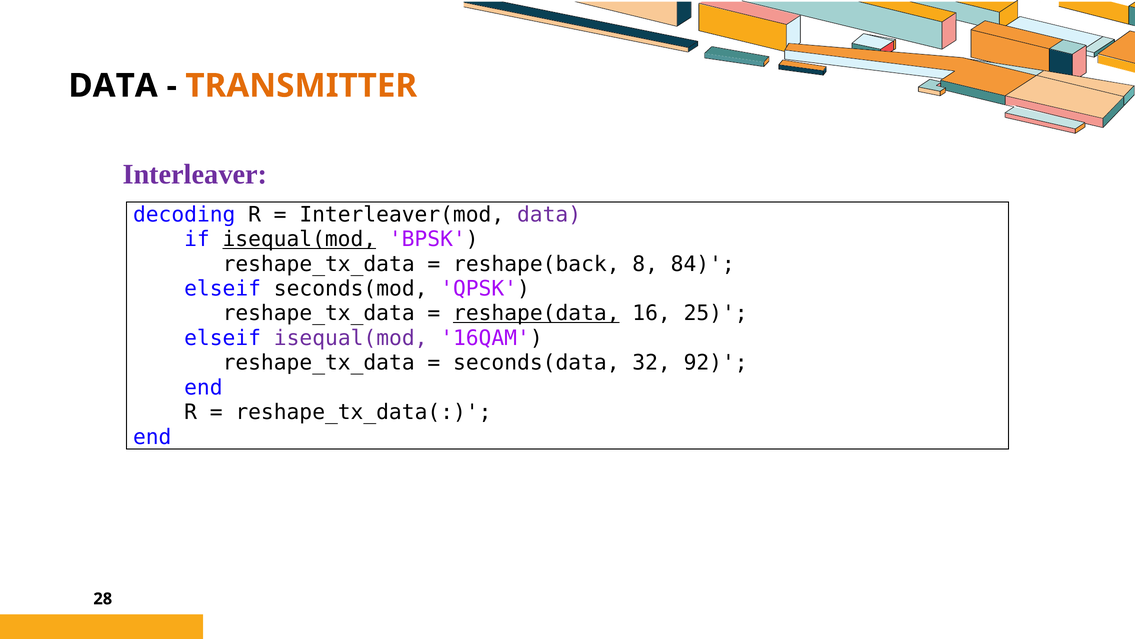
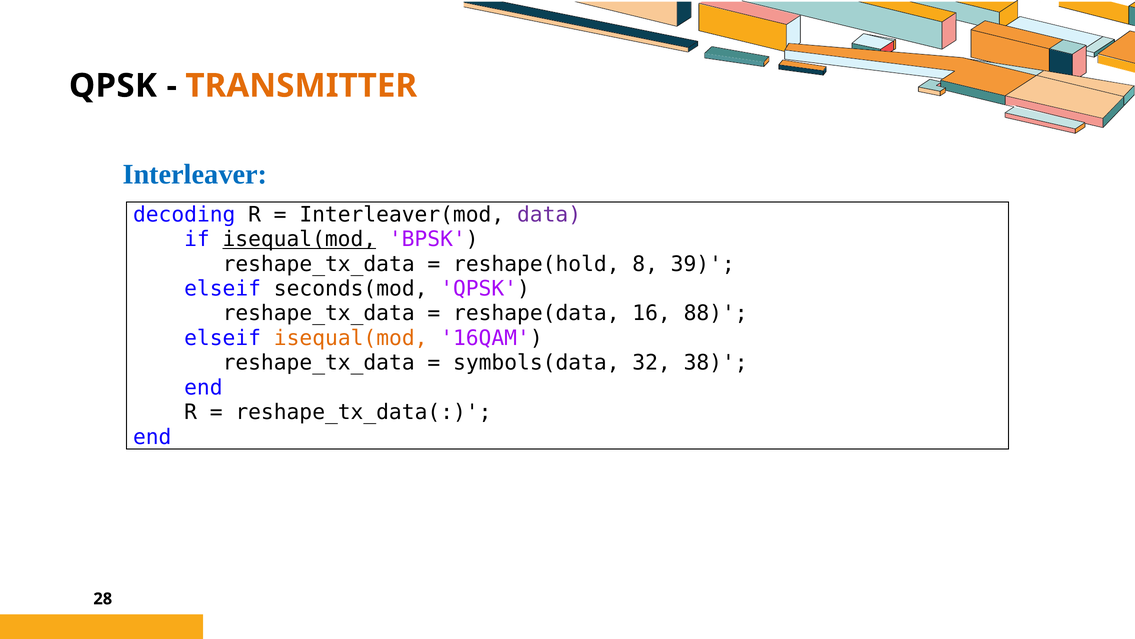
DATA: DATA -> QPSK (113, 86)
Interleaver colour: purple -> blue (195, 174)
reshape(back: reshape(back -> reshape(hold (536, 264)
84: 84 -> 39 (703, 264)
reshape(data underline: present -> none (536, 313)
25: 25 -> 88 (716, 313)
isequal(mod colour: purple -> orange (351, 338)
seconds(data: seconds(data -> symbols(data (536, 363)
92: 92 -> 38 (716, 363)
